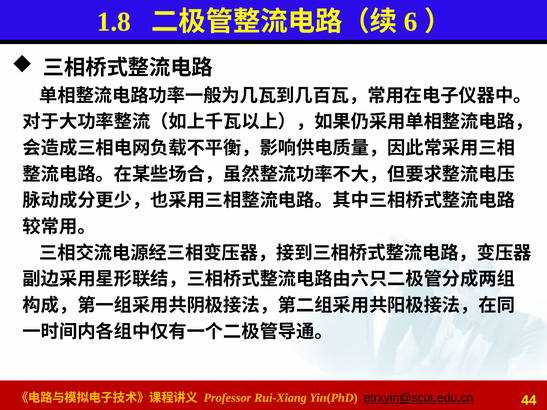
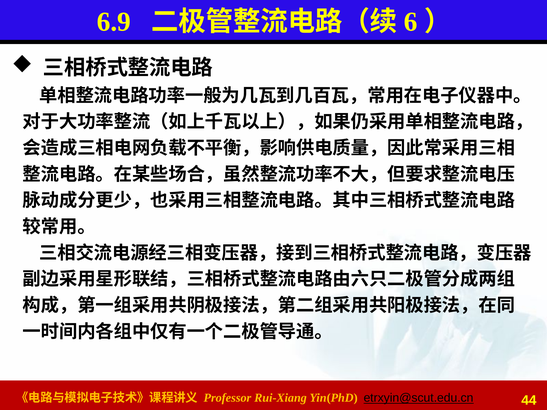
1.8: 1.8 -> 6.9 (114, 22)
